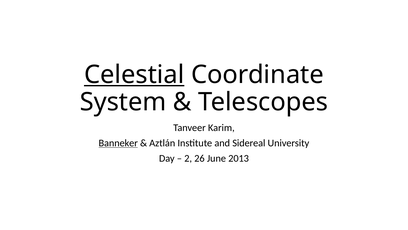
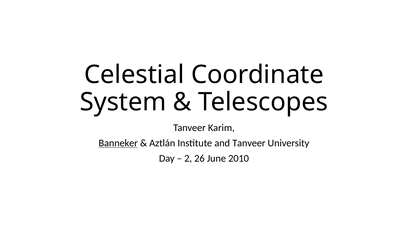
Celestial underline: present -> none (134, 74)
and Sidereal: Sidereal -> Tanveer (249, 143)
2013: 2013 -> 2010 (239, 158)
